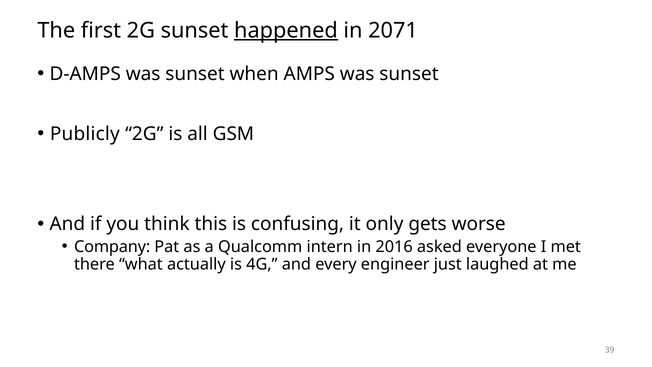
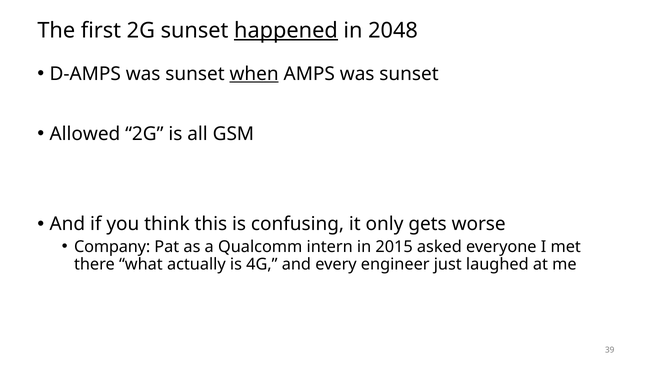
2071: 2071 -> 2048 (393, 30)
when underline: none -> present (254, 74)
Publicly: Publicly -> Allowed (85, 134)
2016: 2016 -> 2015 (394, 246)
